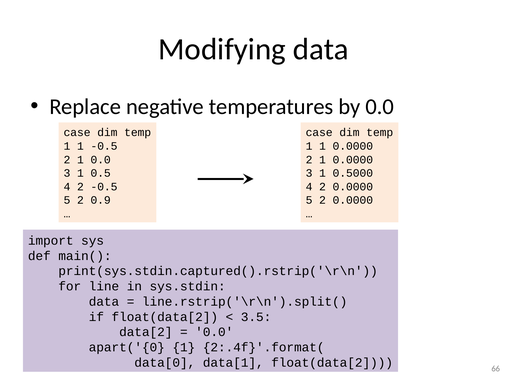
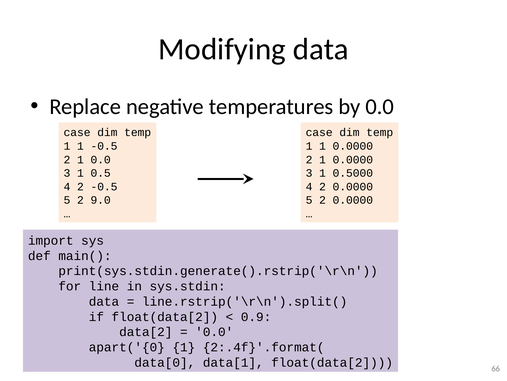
0.9: 0.9 -> 9.0 (101, 200)
print(sys.stdin.captured().rstrip('\r\n: print(sys.stdin.captured().rstrip('\r\n -> print(sys.stdin.generate().rstrip('\r\n (218, 271)
3.5: 3.5 -> 0.9 (256, 316)
